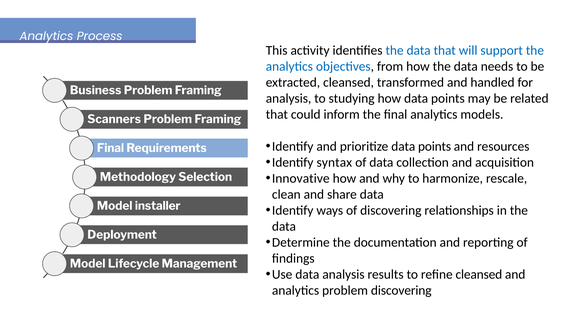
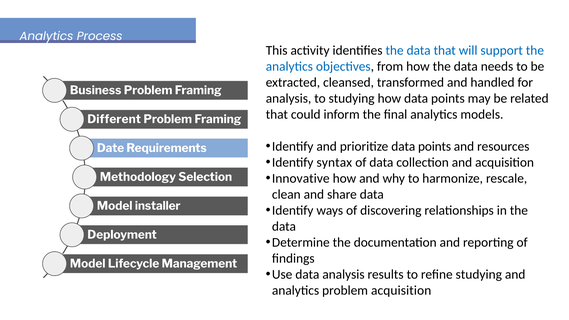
Scanners: Scanners -> Different (114, 119)
Final: Final -> Date (110, 148)
refine cleansed: cleansed -> studying (479, 275)
problem discovering: discovering -> acquisition (401, 291)
